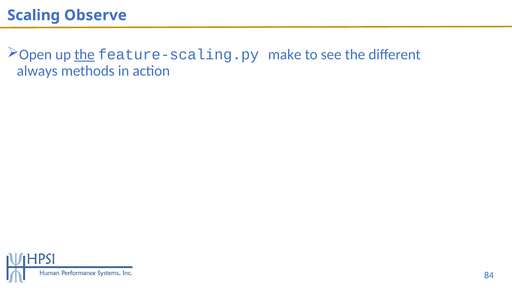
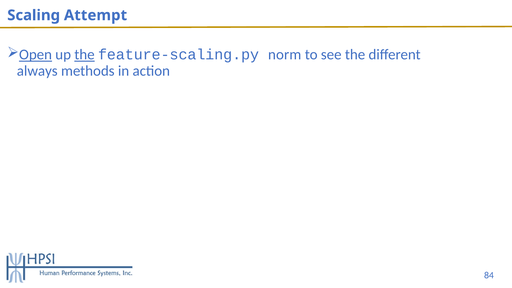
Observe: Observe -> Attempt (95, 15)
Open underline: none -> present (36, 55)
make: make -> norm (285, 55)
